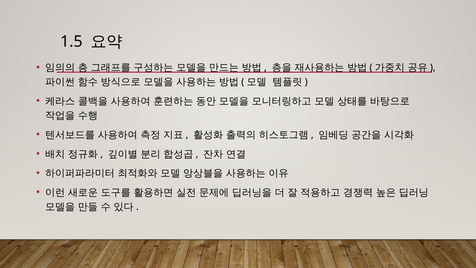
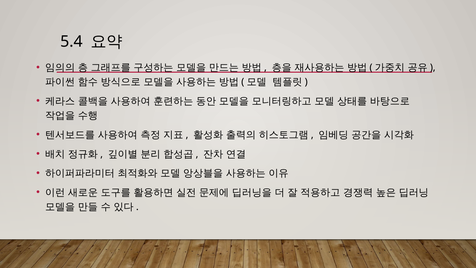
1.5: 1.5 -> 5.4 (71, 42)
